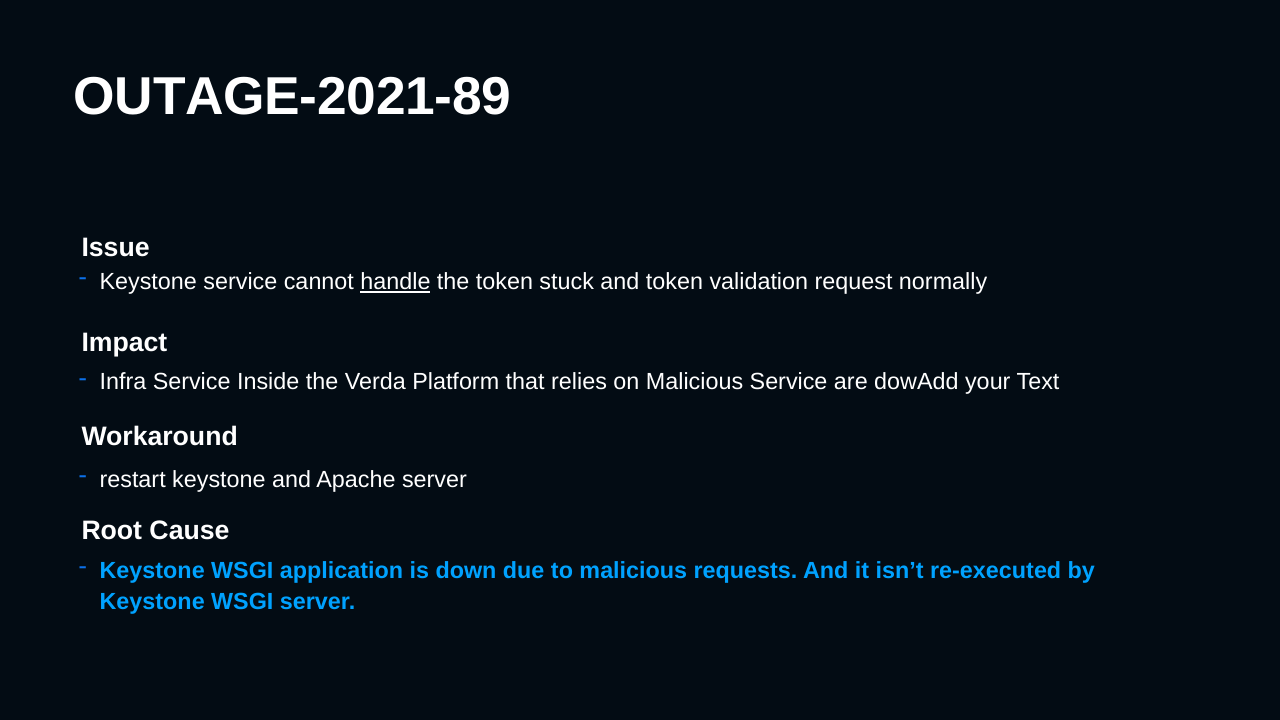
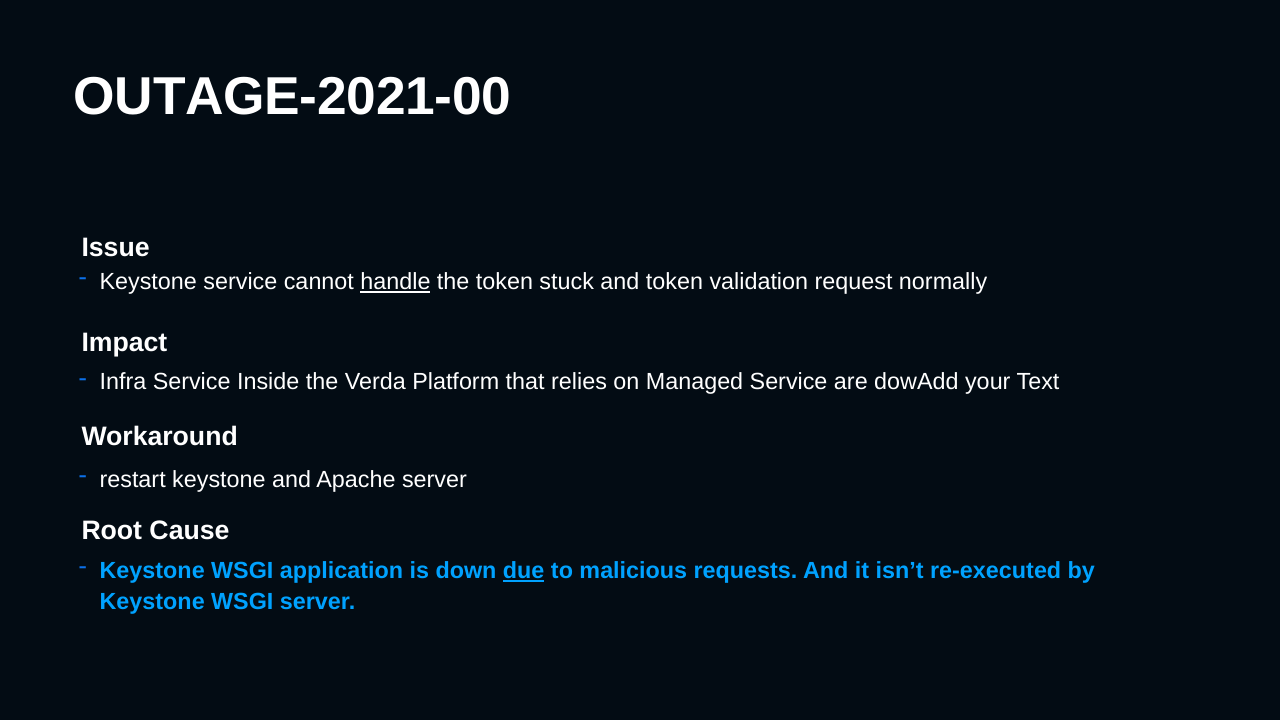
OUTAGE-2021-89: OUTAGE-2021-89 -> OUTAGE-2021-00 (293, 97)
on Malicious: Malicious -> Managed (695, 382)
due underline: none -> present (524, 571)
